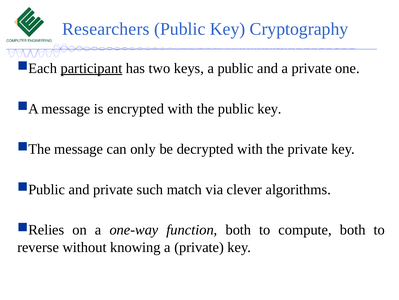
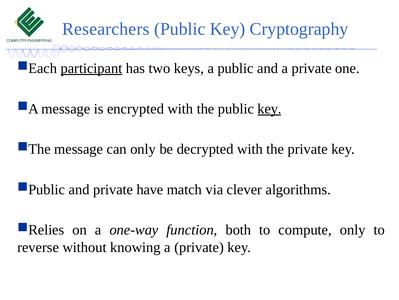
key underline: none -> present (269, 108)
such: such -> have (150, 189)
compute both: both -> only (353, 229)
